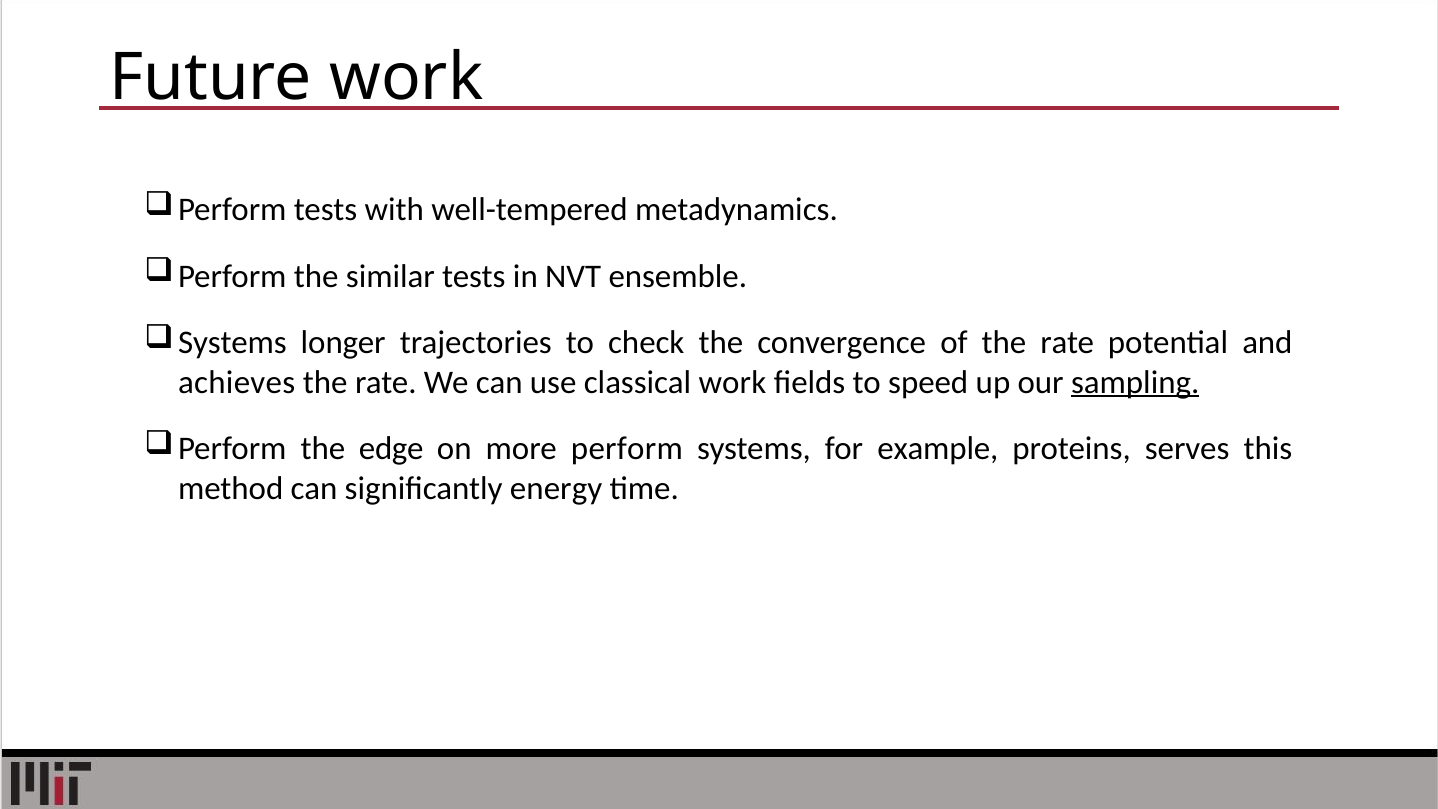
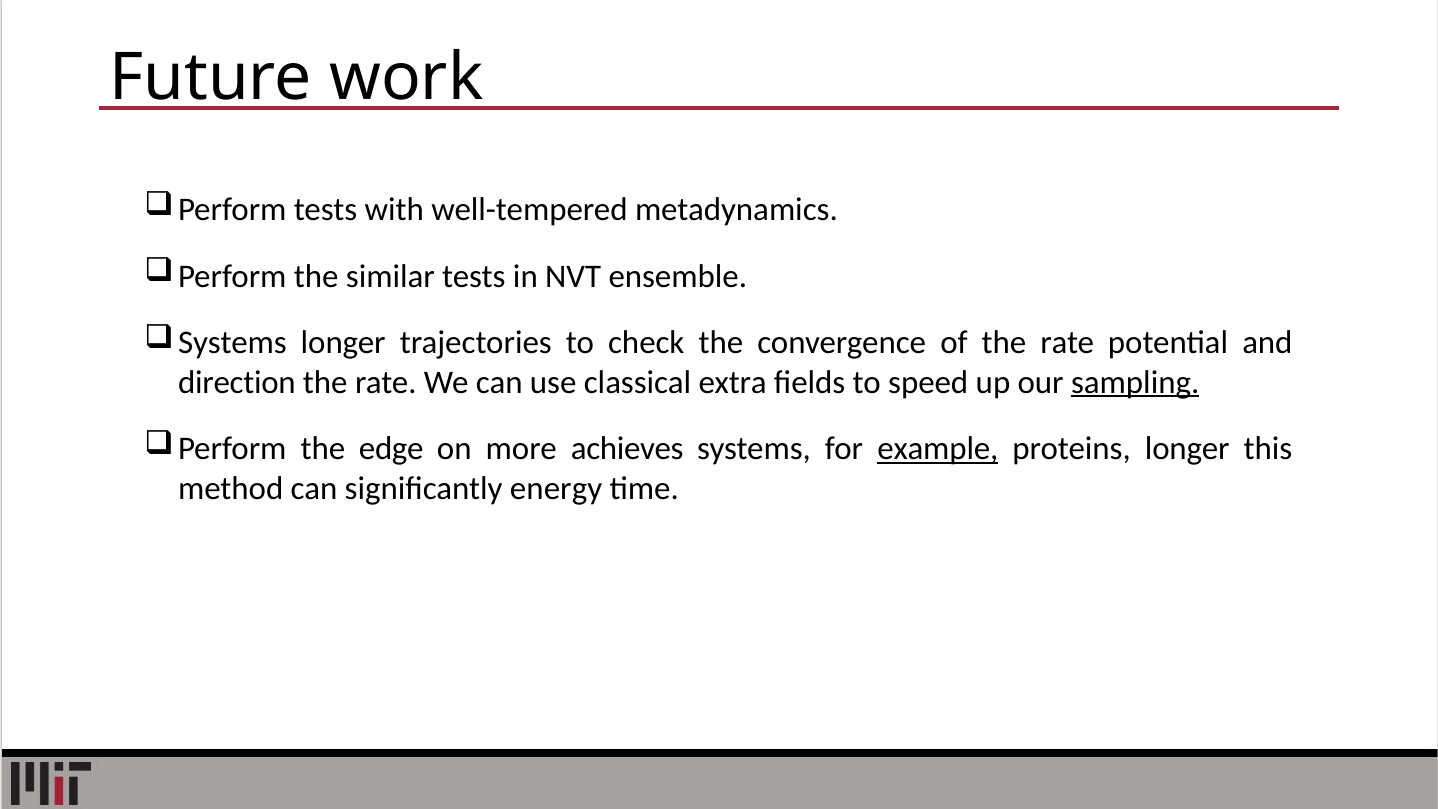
achieves: achieves -> direction (237, 382)
classical work: work -> extra (733, 382)
more perform: perform -> achieves (627, 449)
example underline: none -> present (938, 449)
proteins serves: serves -> longer (1187, 449)
